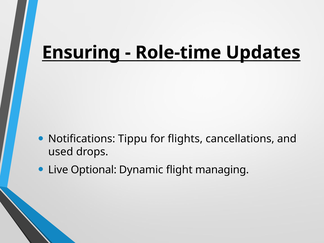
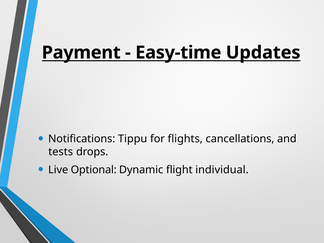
Ensuring: Ensuring -> Payment (81, 53)
Role-time: Role-time -> Easy-time (178, 53)
used: used -> tests (61, 152)
managing: managing -> individual (222, 170)
